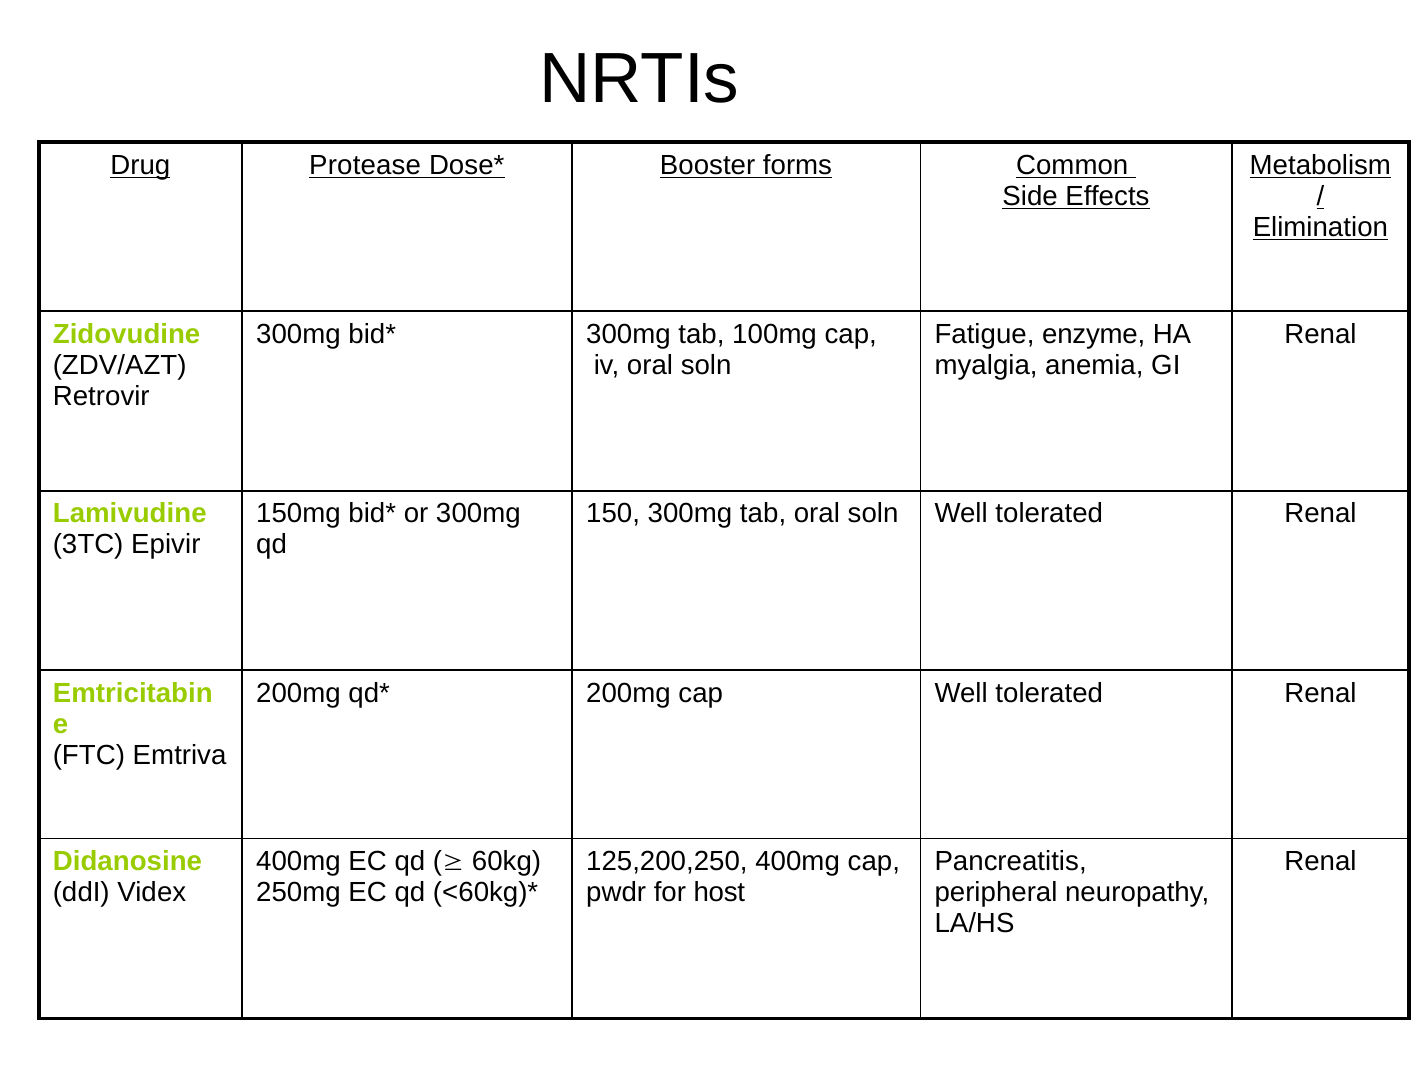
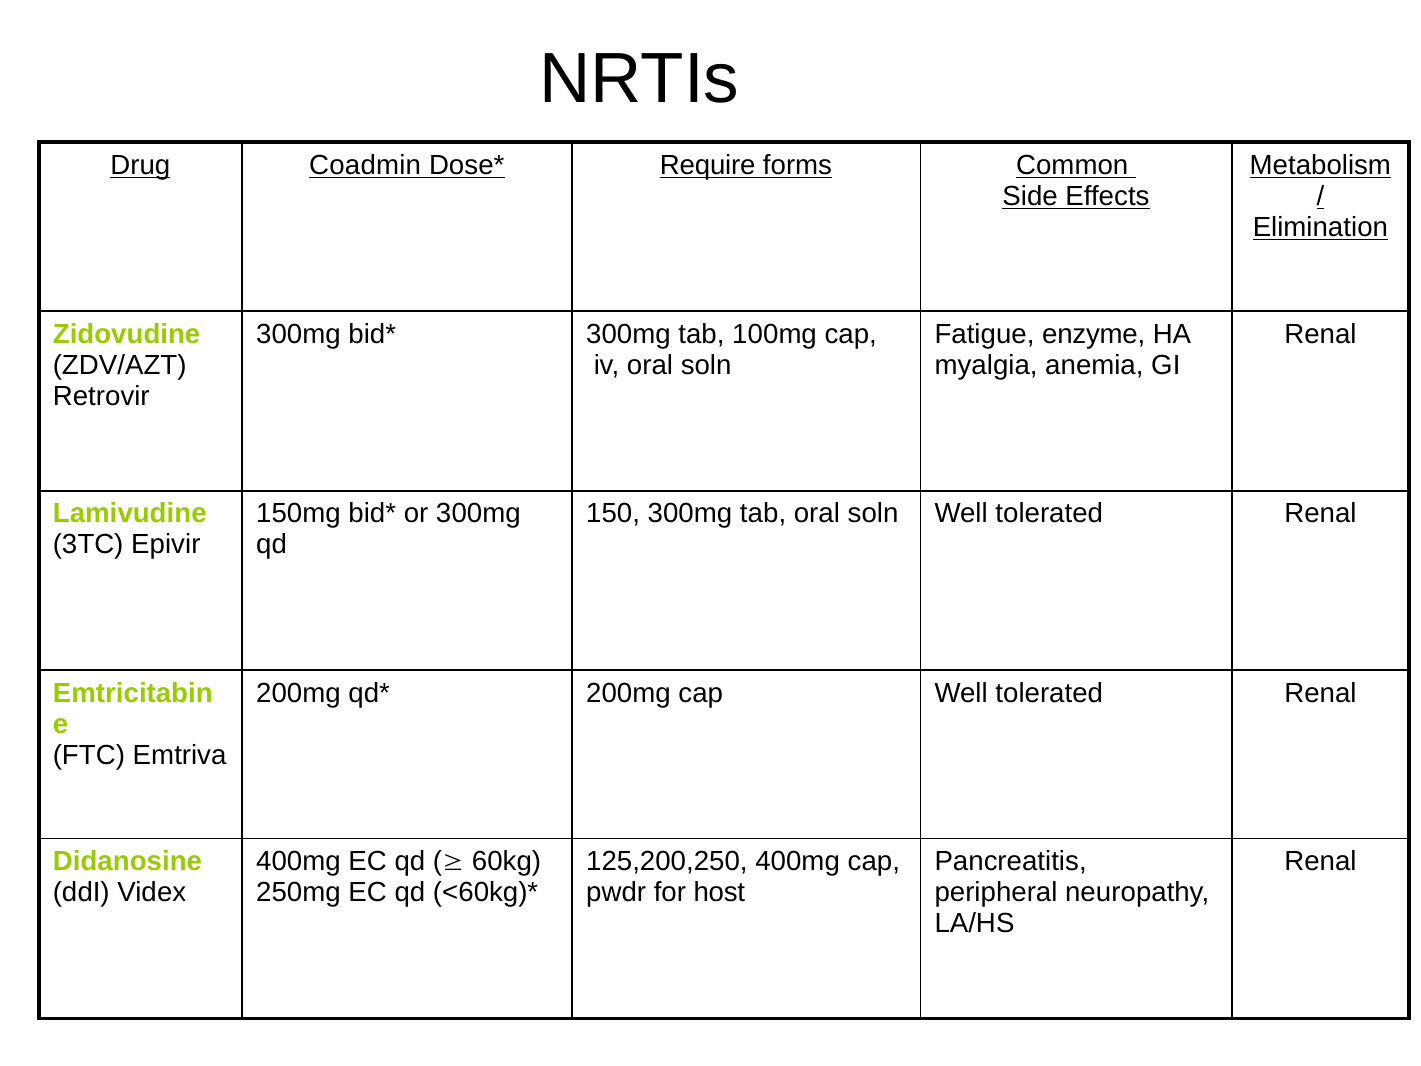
Protease: Protease -> Coadmin (365, 165)
Booster: Booster -> Require (708, 165)
